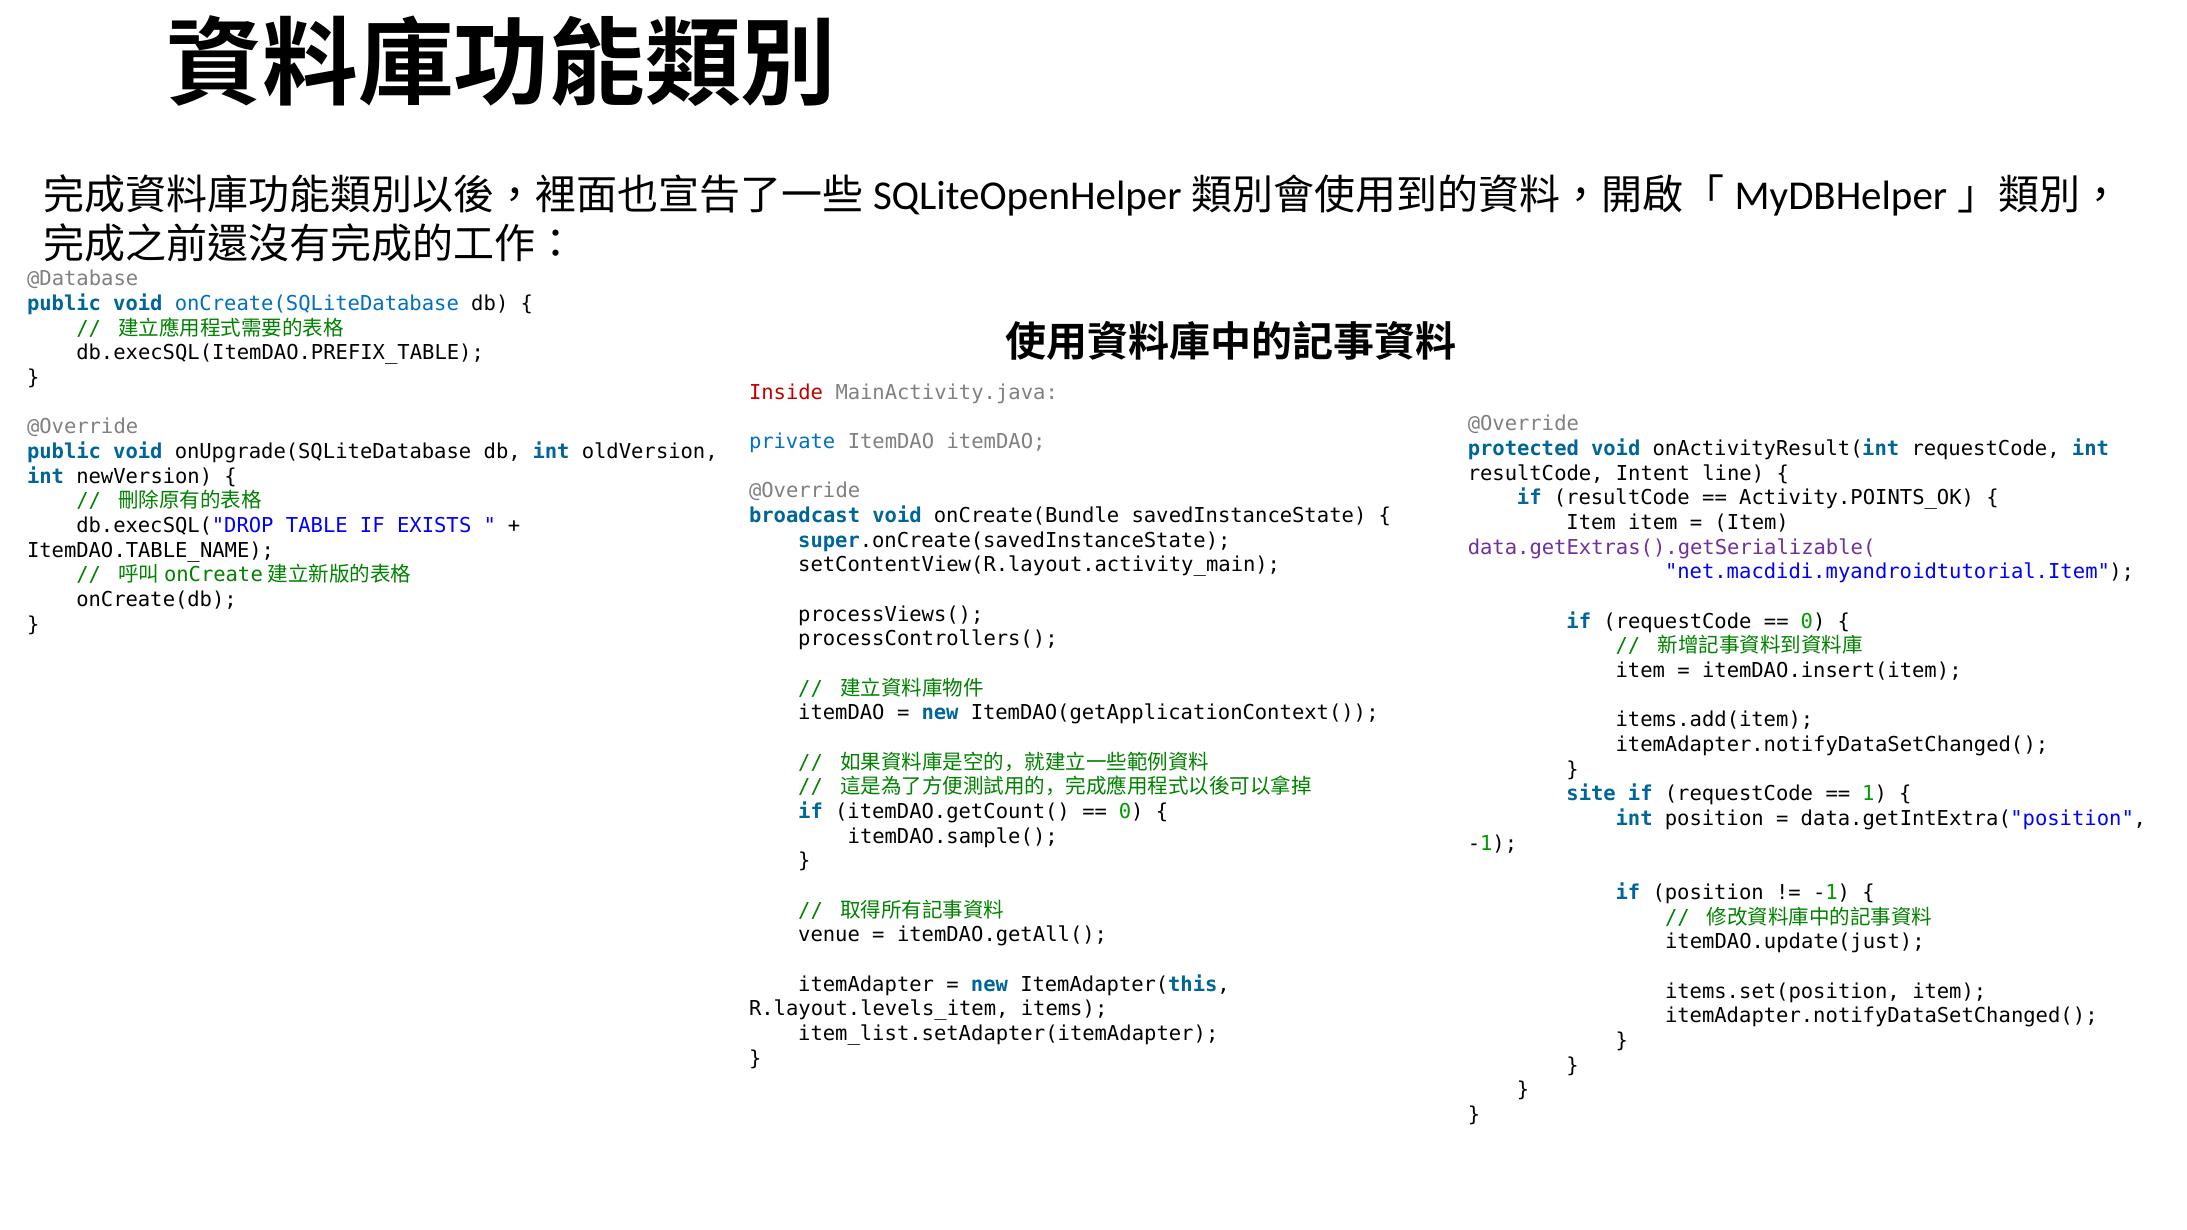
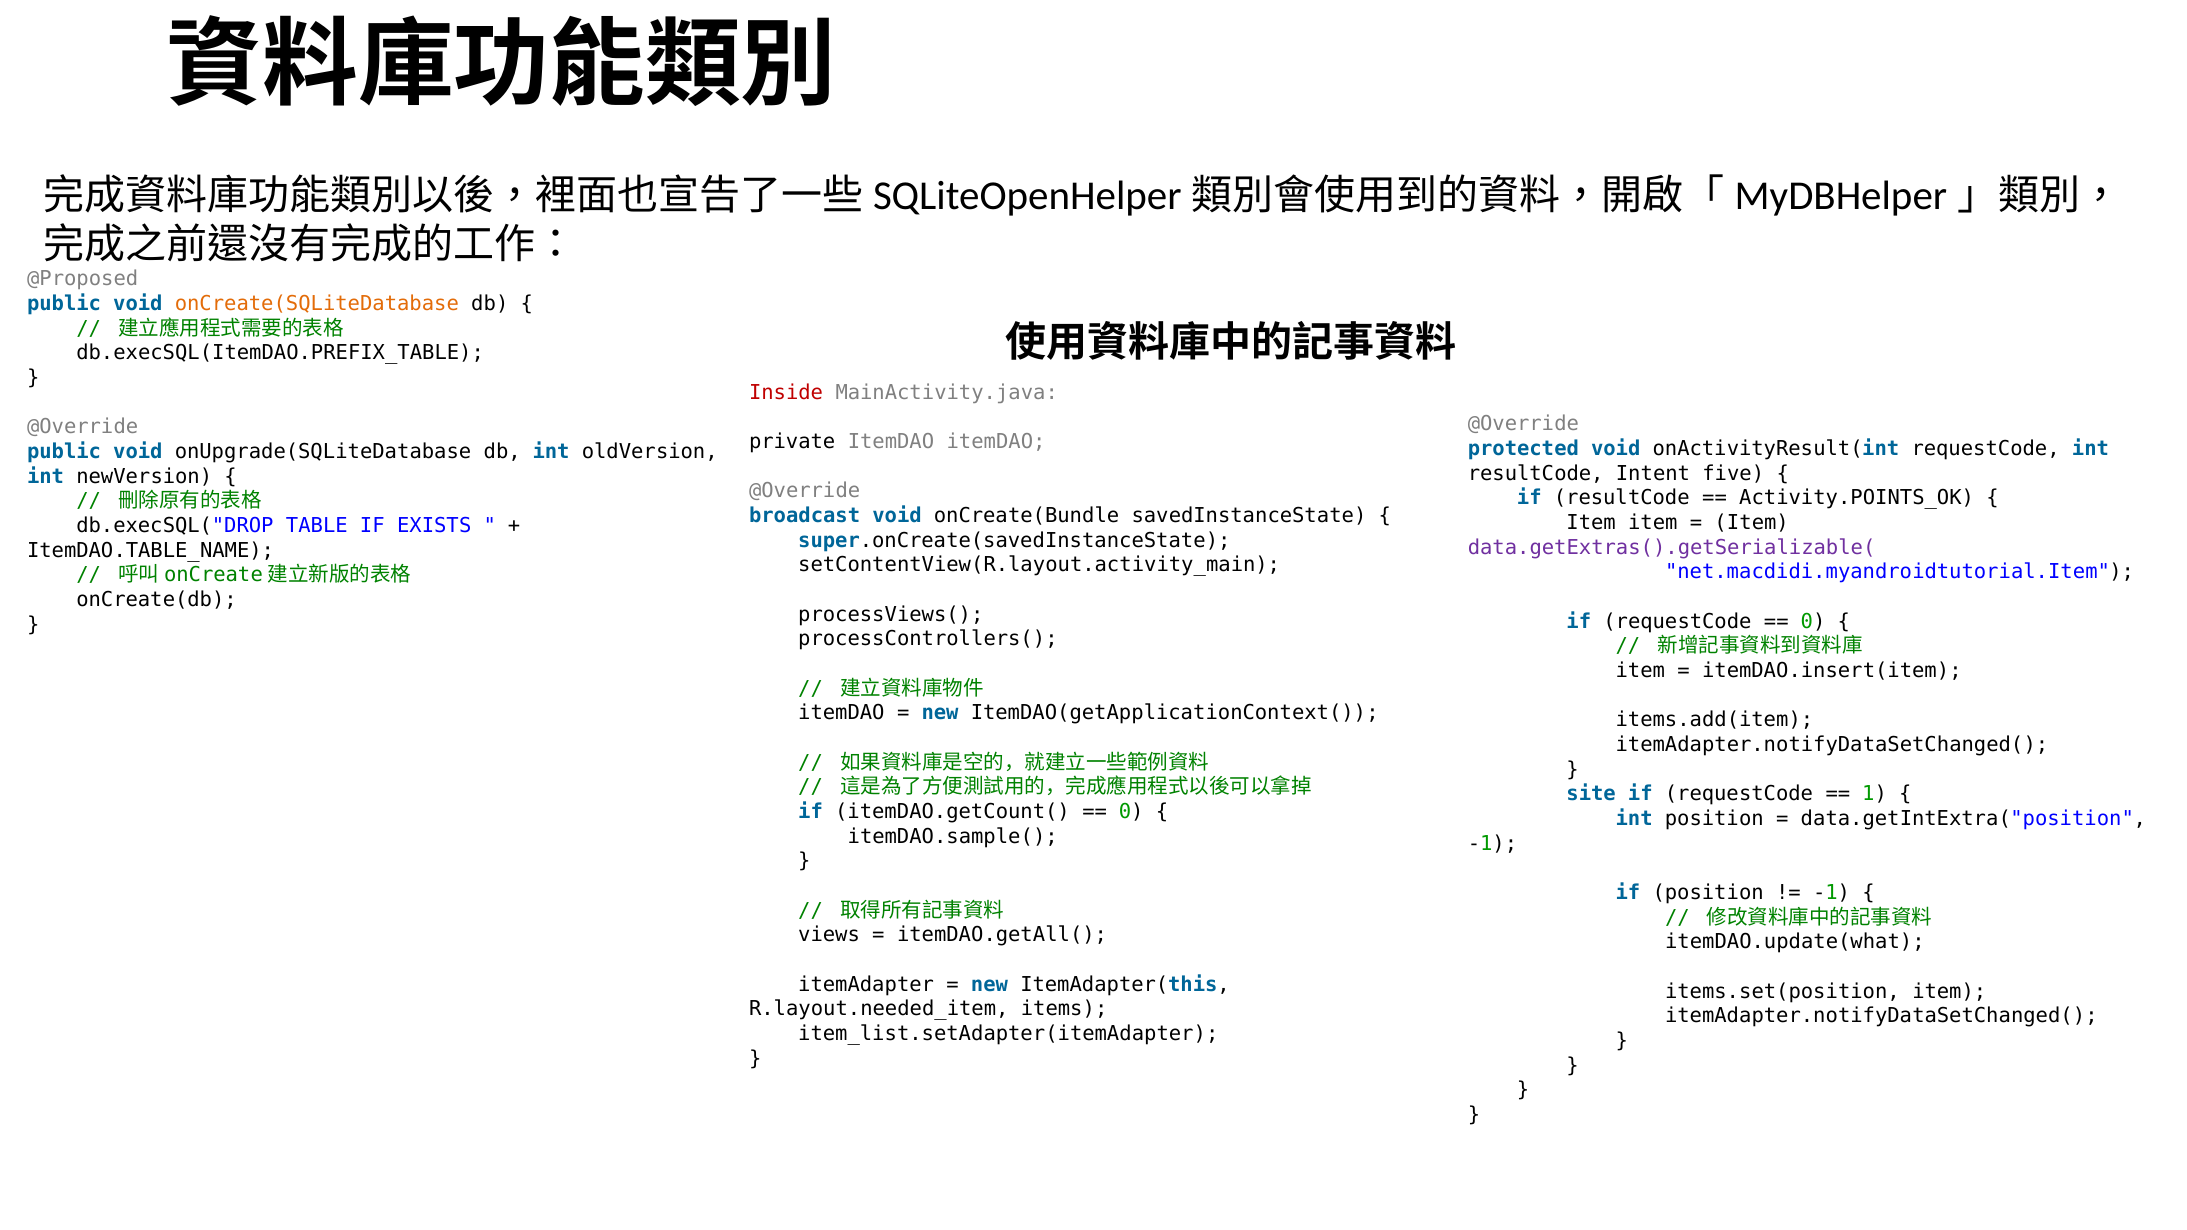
@Database: @Database -> @Proposed (83, 279)
onCreate(SQLiteDatabase colour: blue -> orange (317, 304)
private colour: blue -> black (792, 442)
line: line -> five (1733, 474)
venue: venue -> views (829, 935)
itemDAO.update(just: itemDAO.update(just -> itemDAO.update(what (1795, 942)
R.layout.levels_item: R.layout.levels_item -> R.layout.needed_item (879, 1009)
